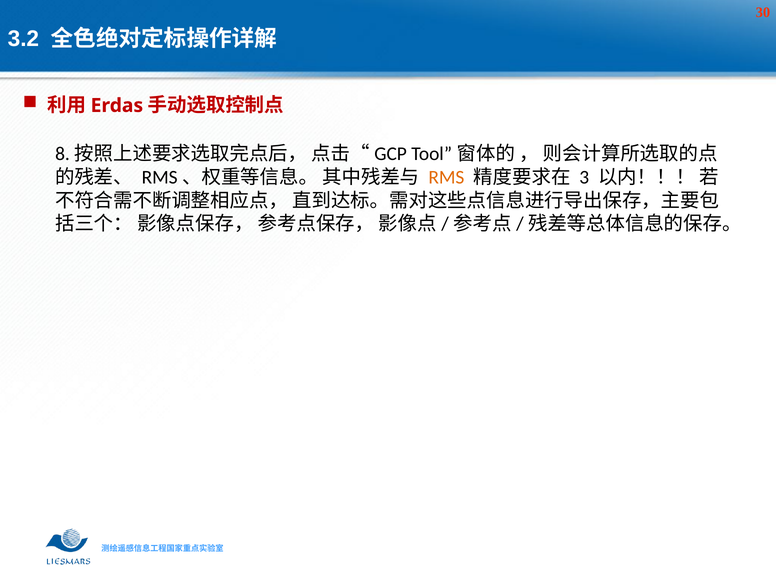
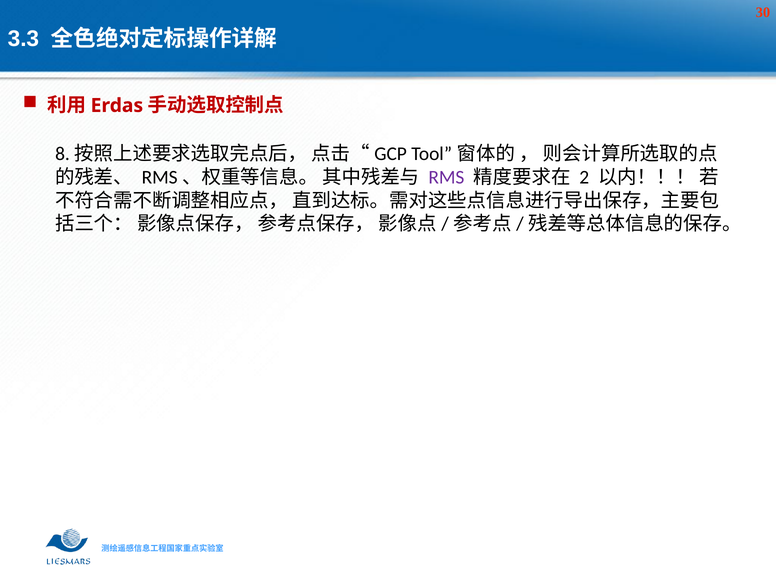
3.2: 3.2 -> 3.3 (23, 39)
RMS colour: orange -> purple (446, 177)
3: 3 -> 2 (584, 177)
